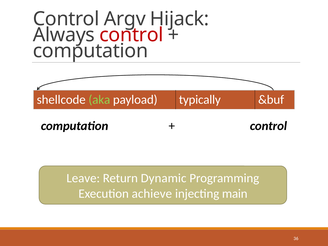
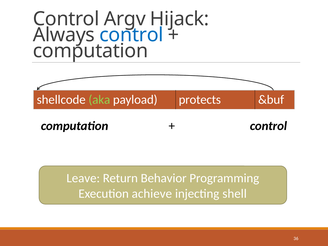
control colour: red -> blue (131, 35)
typically: typically -> protects (200, 100)
Dynamic: Dynamic -> Behavior (164, 178)
main: main -> shell (235, 194)
